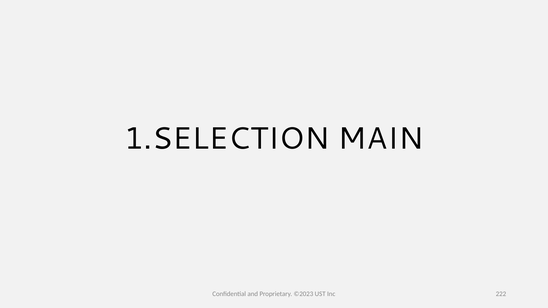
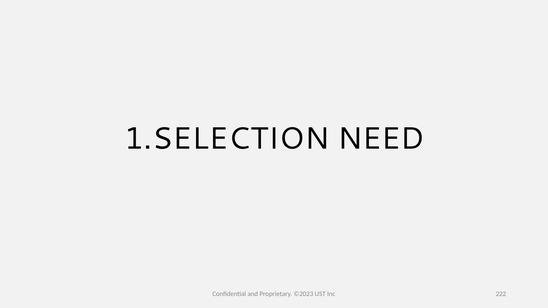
MAIN: MAIN -> NEED (381, 139)
